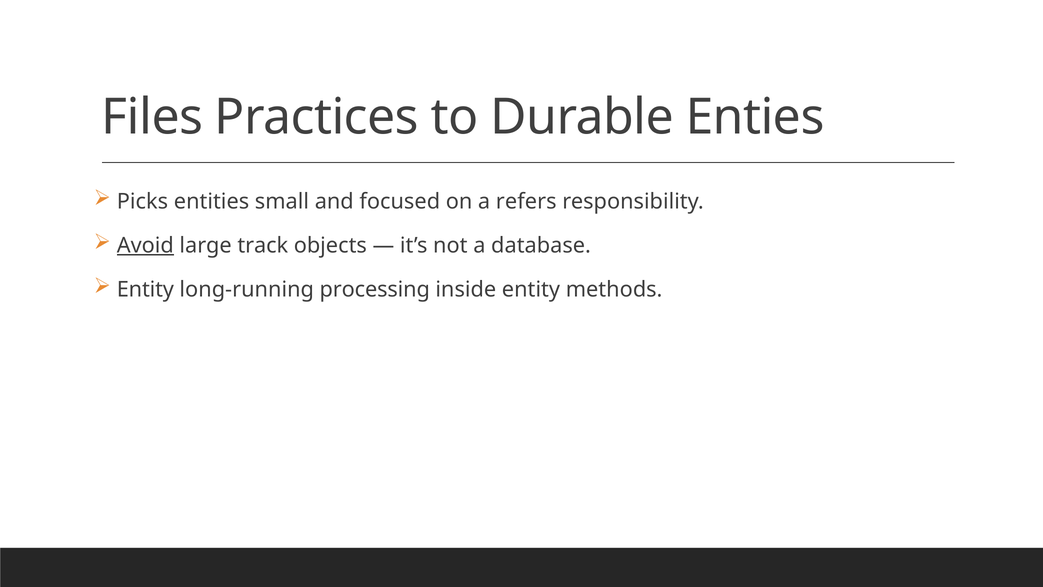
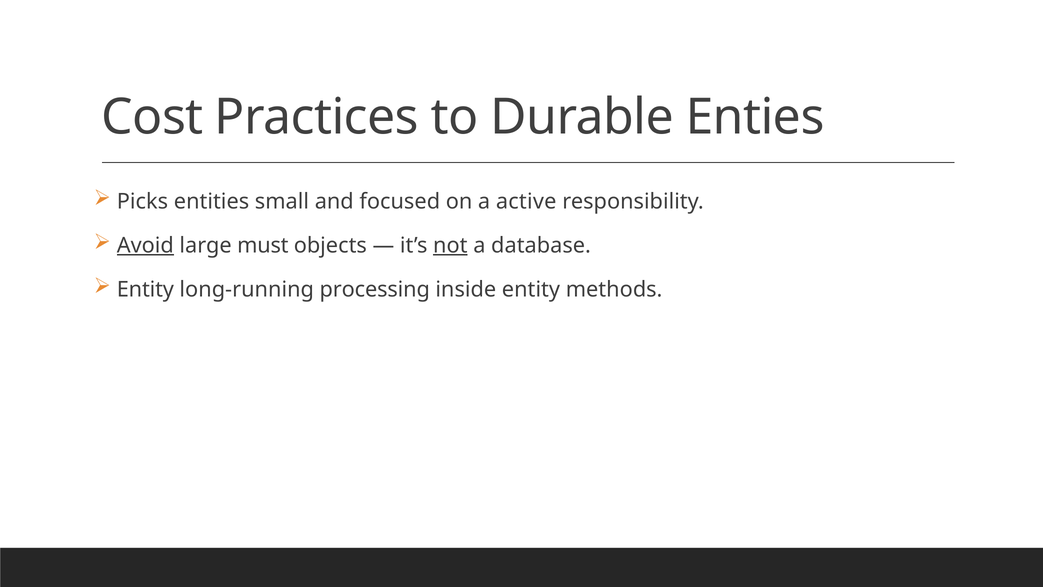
Files: Files -> Cost (152, 117)
refers: refers -> active (526, 201)
track: track -> must (263, 245)
not underline: none -> present (450, 245)
